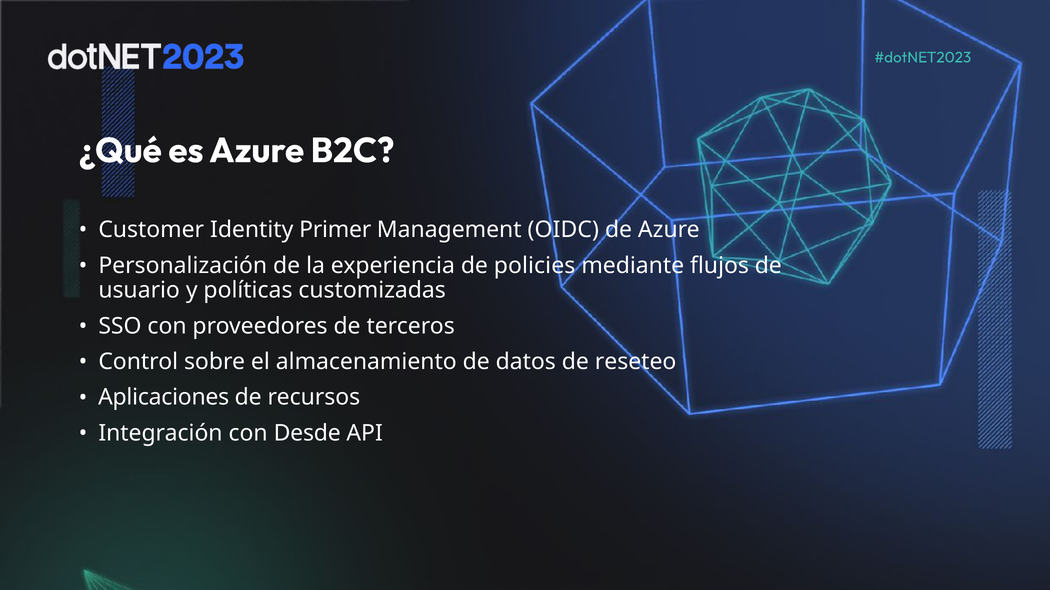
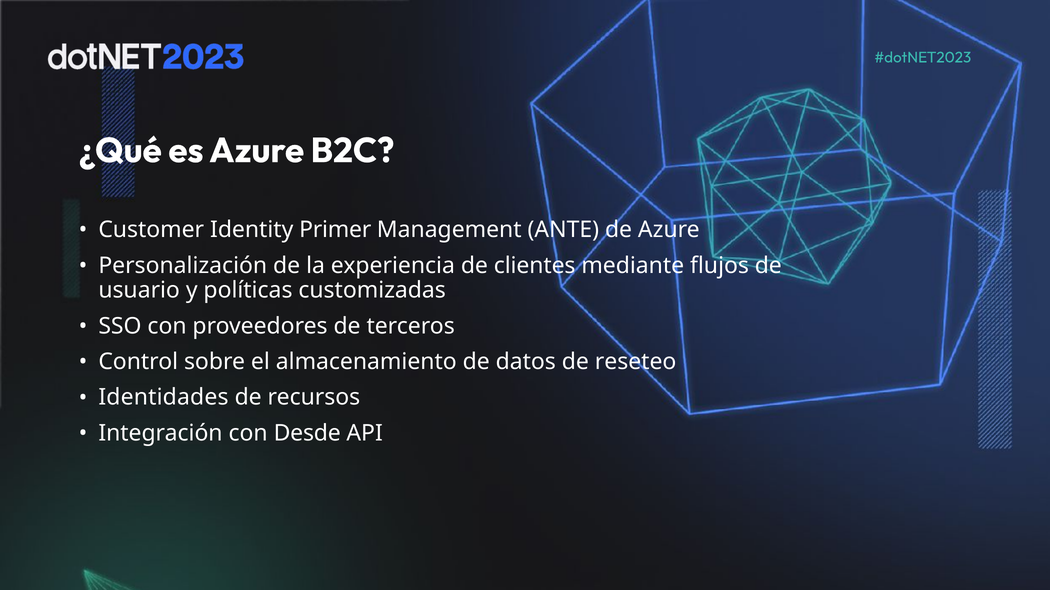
OIDC: OIDC -> ANTE (563, 230)
policies: policies -> clientes (535, 266)
Aplicaciones: Aplicaciones -> Identidades (163, 398)
